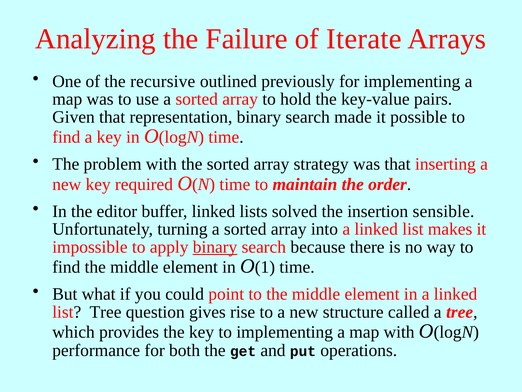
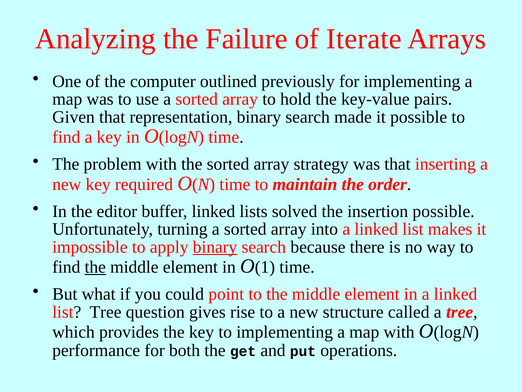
recursive: recursive -> computer (163, 81)
insertion sensible: sensible -> possible (444, 211)
the underline: none -> present (95, 267)
